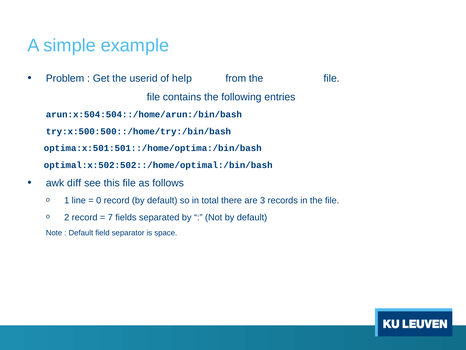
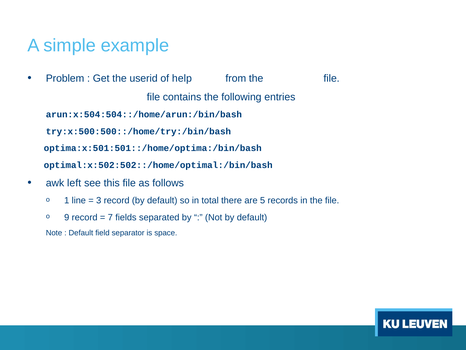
diff: diff -> left (74, 183)
0: 0 -> 3 (99, 200)
3: 3 -> 5 (263, 200)
2: 2 -> 9 (67, 217)
